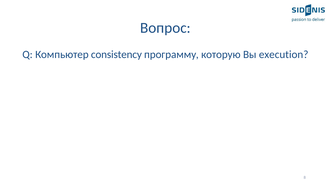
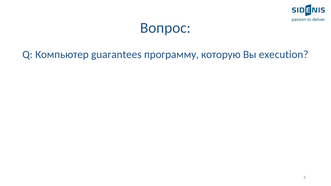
consistency: consistency -> guarantees (116, 55)
